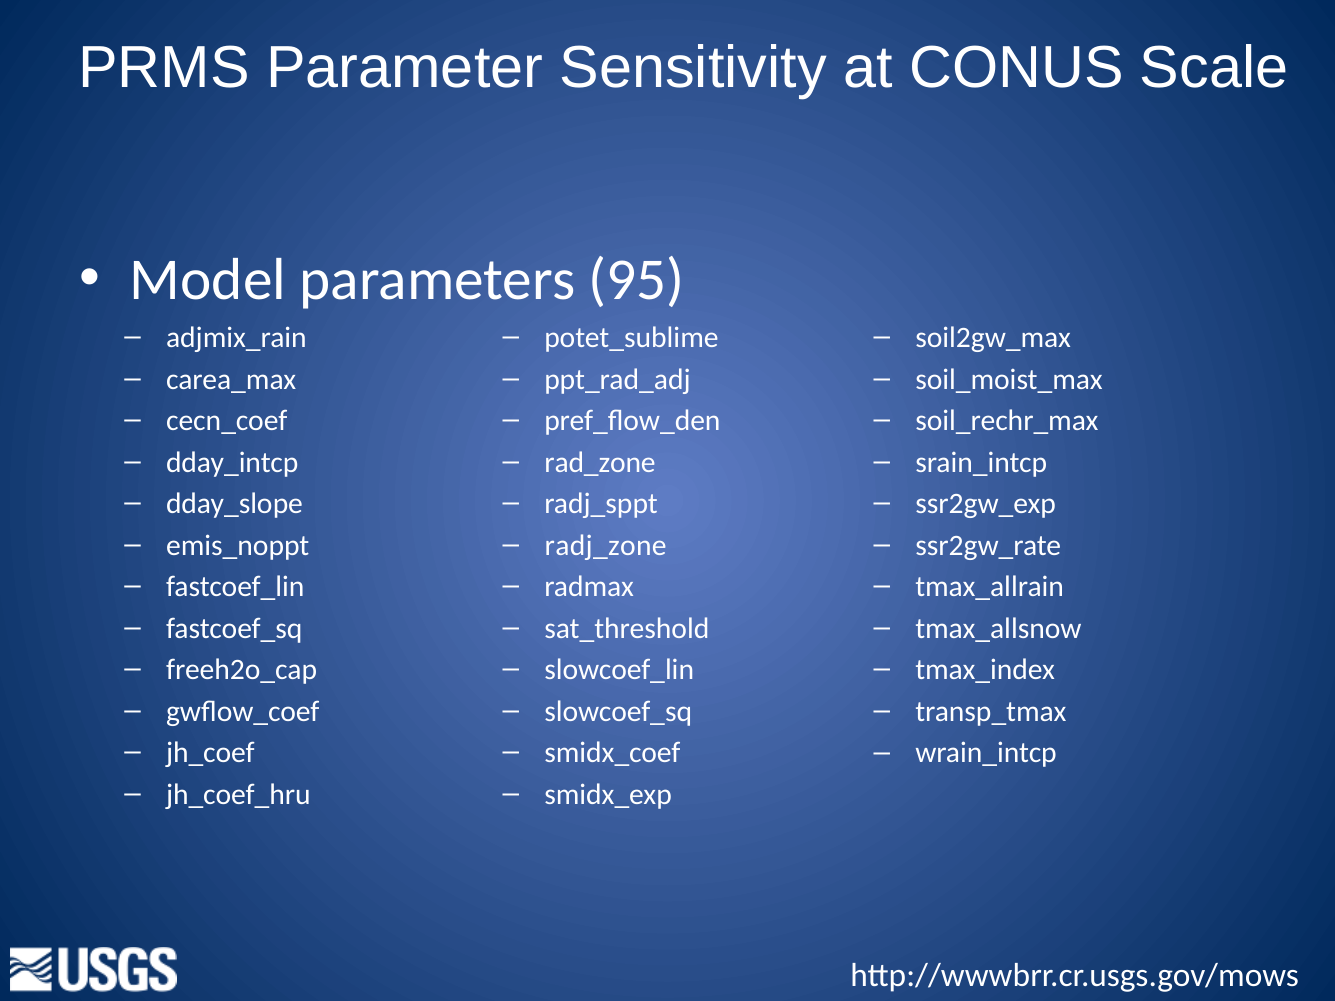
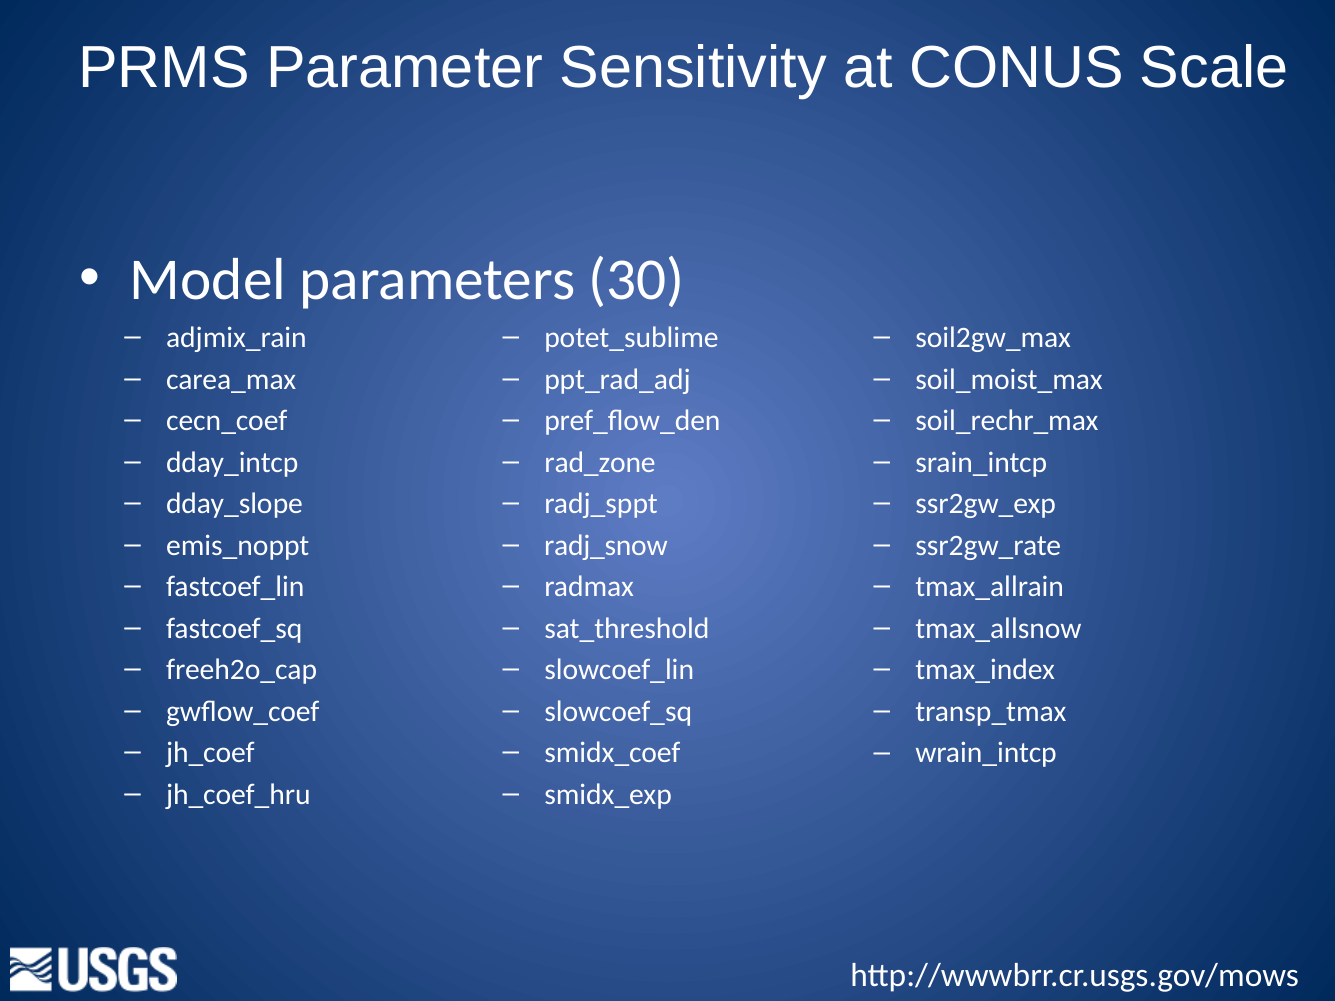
95: 95 -> 30 (637, 280)
radj_zone: radj_zone -> radj_snow (606, 546)
